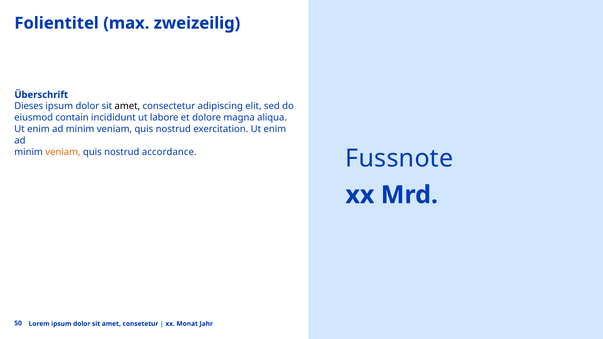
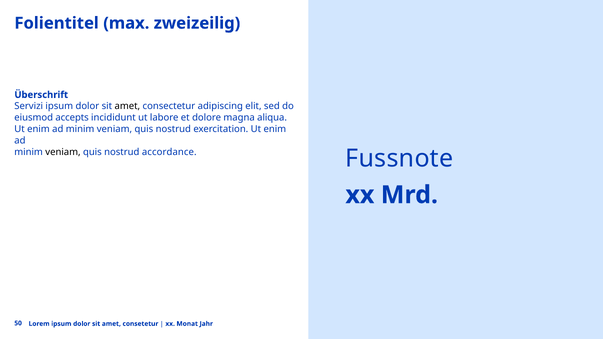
Dieses: Dieses -> Servizi (29, 106)
contain: contain -> accepts (72, 118)
veniam colour: orange -> black (63, 152)
